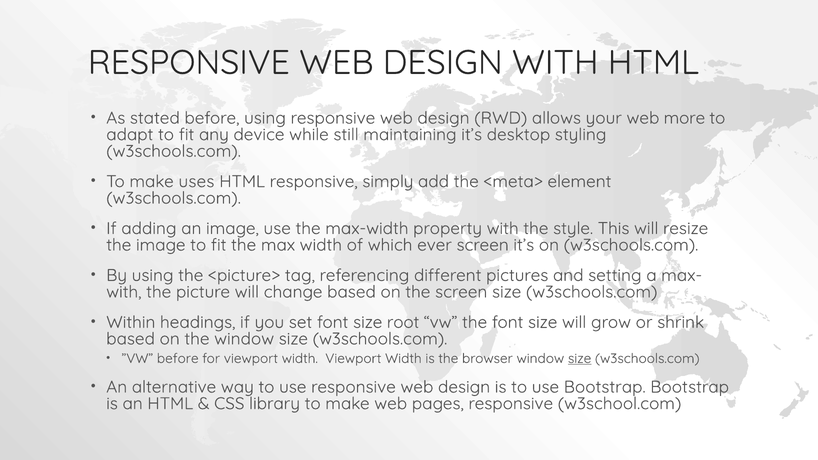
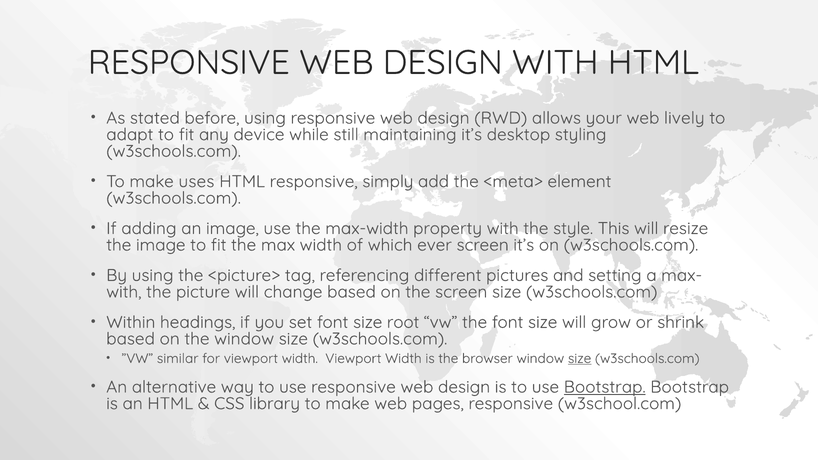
more: more -> lively (684, 118)
”VW before: before -> similar (178, 359)
Bootstrap underline: none -> present (605, 387)
